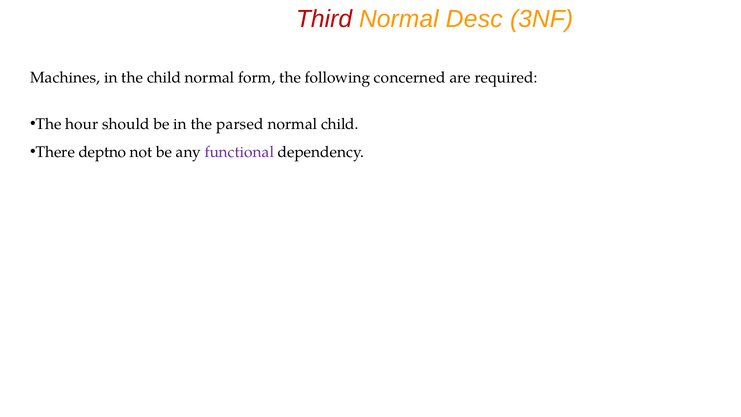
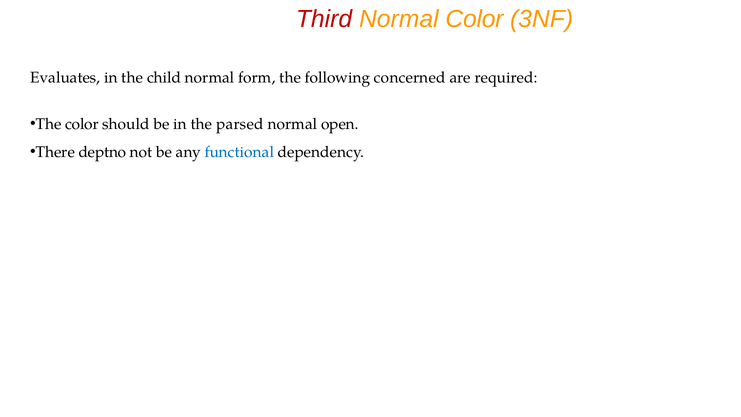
Normal Desc: Desc -> Color (474, 19)
Machines: Machines -> Evaluates (65, 78)
The hour: hour -> color (82, 124)
normal child: child -> open (340, 124)
functional colour: purple -> blue (239, 152)
